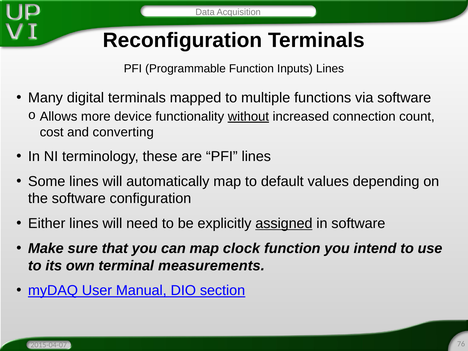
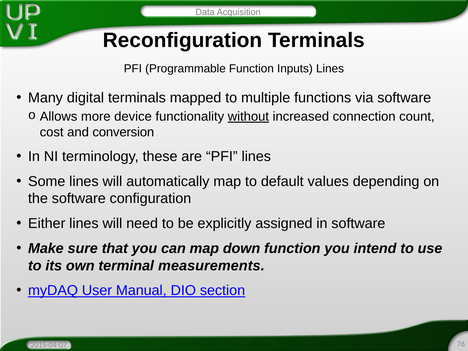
converting: converting -> conversion (123, 132)
assigned underline: present -> none (284, 224)
clock: clock -> down (242, 248)
